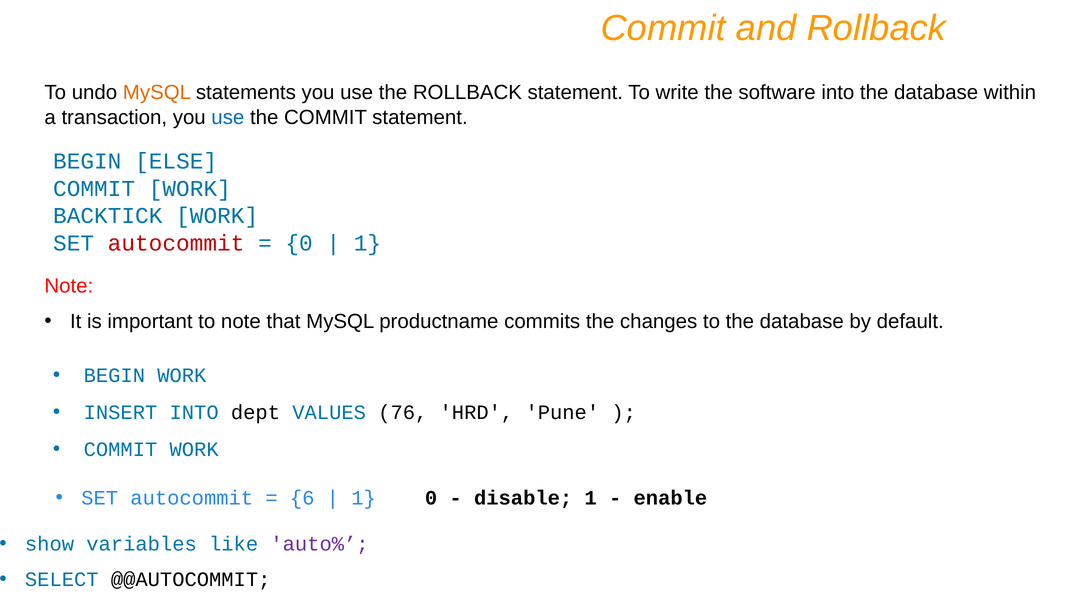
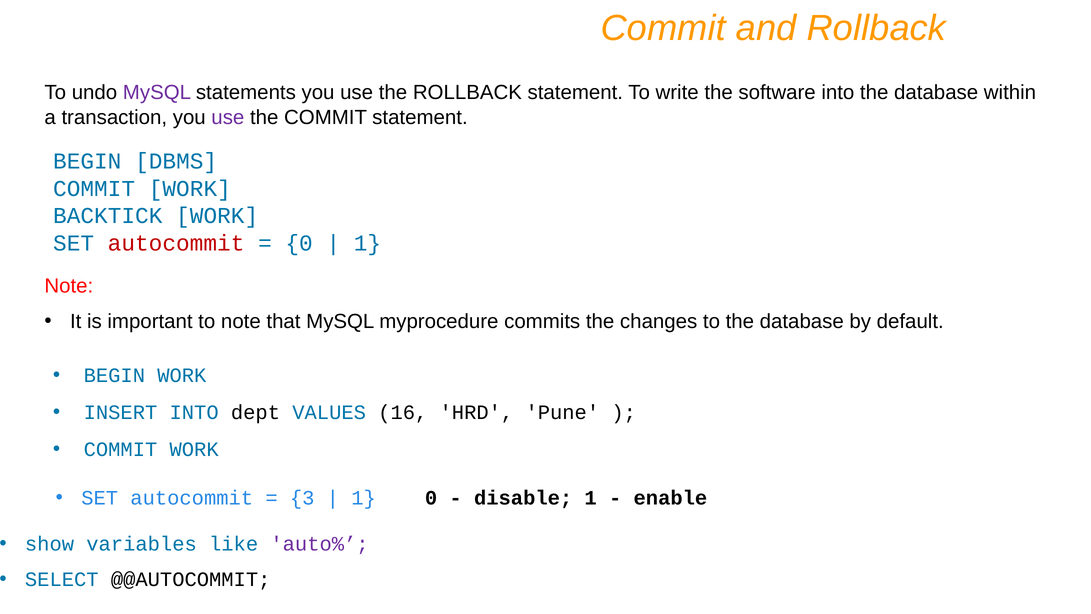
MySQL colour: orange -> purple (157, 93)
use colour: blue -> purple (228, 117)
ELSE: ELSE -> DBMS (176, 161)
productname: productname -> myprocedure (439, 321)
76: 76 -> 16 (403, 412)
6: 6 -> 3 (302, 498)
